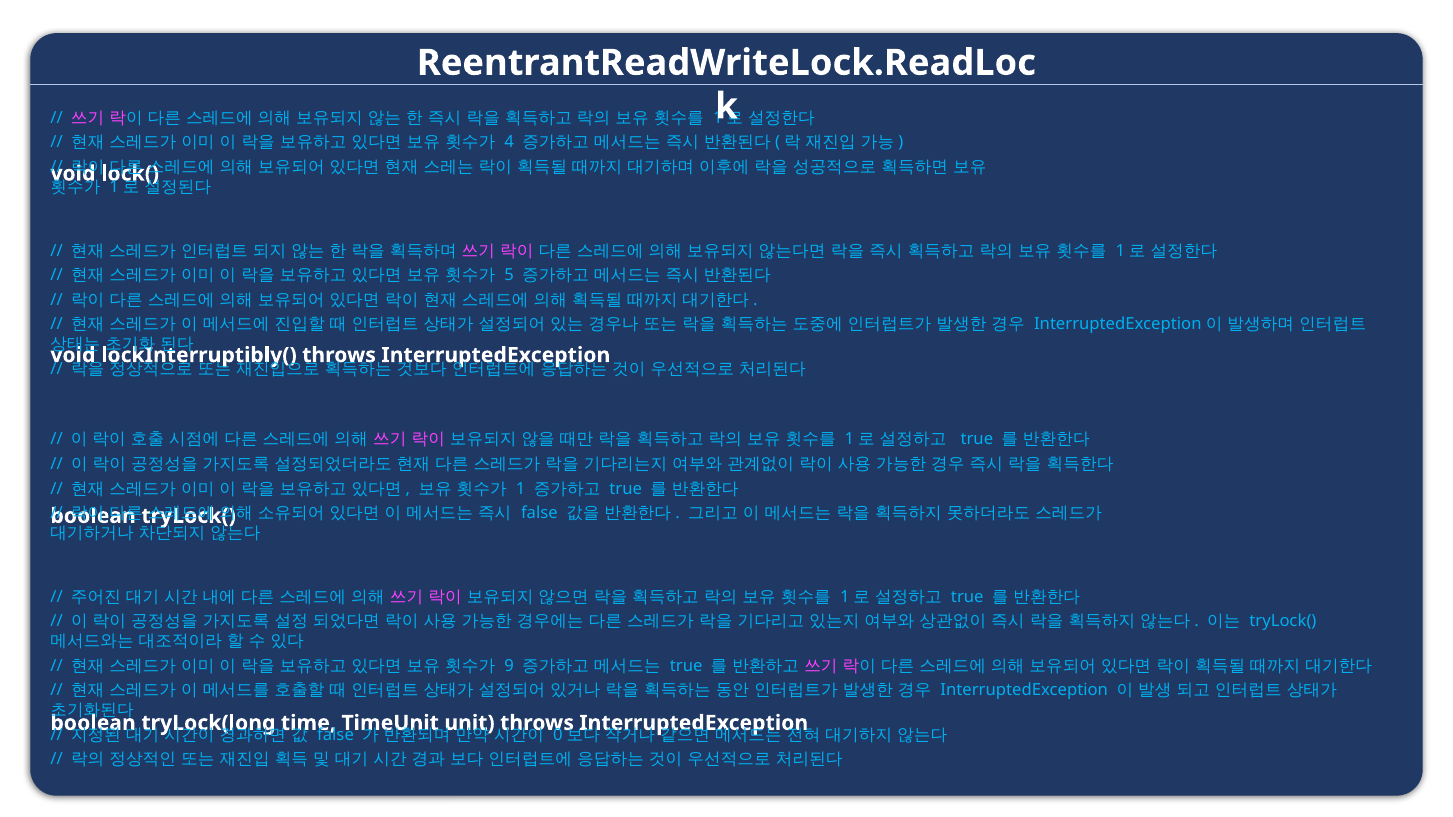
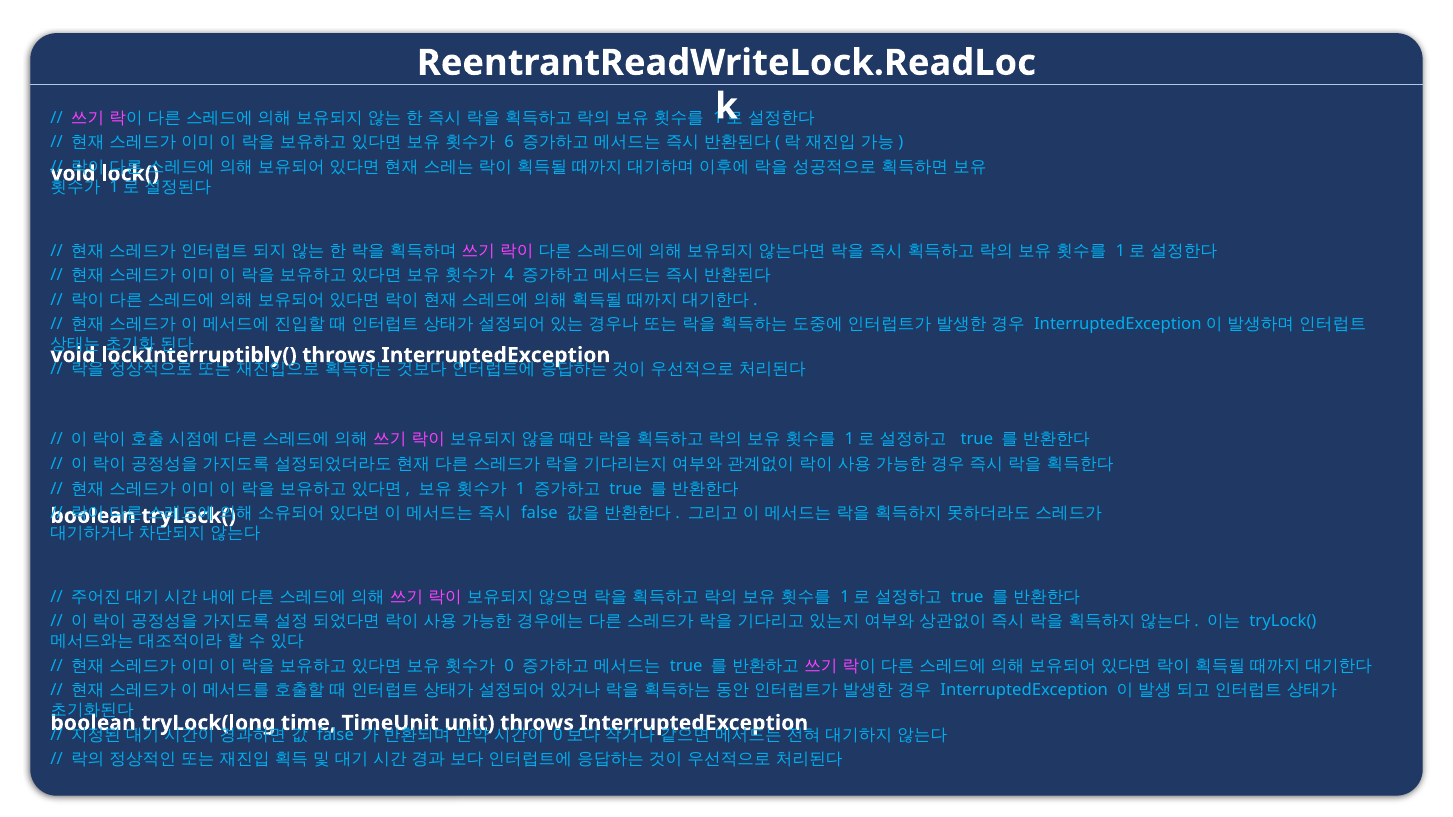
4: 4 -> 6 (509, 142)
5: 5 -> 4 (509, 275)
9: 9 -> 0 (509, 666)
